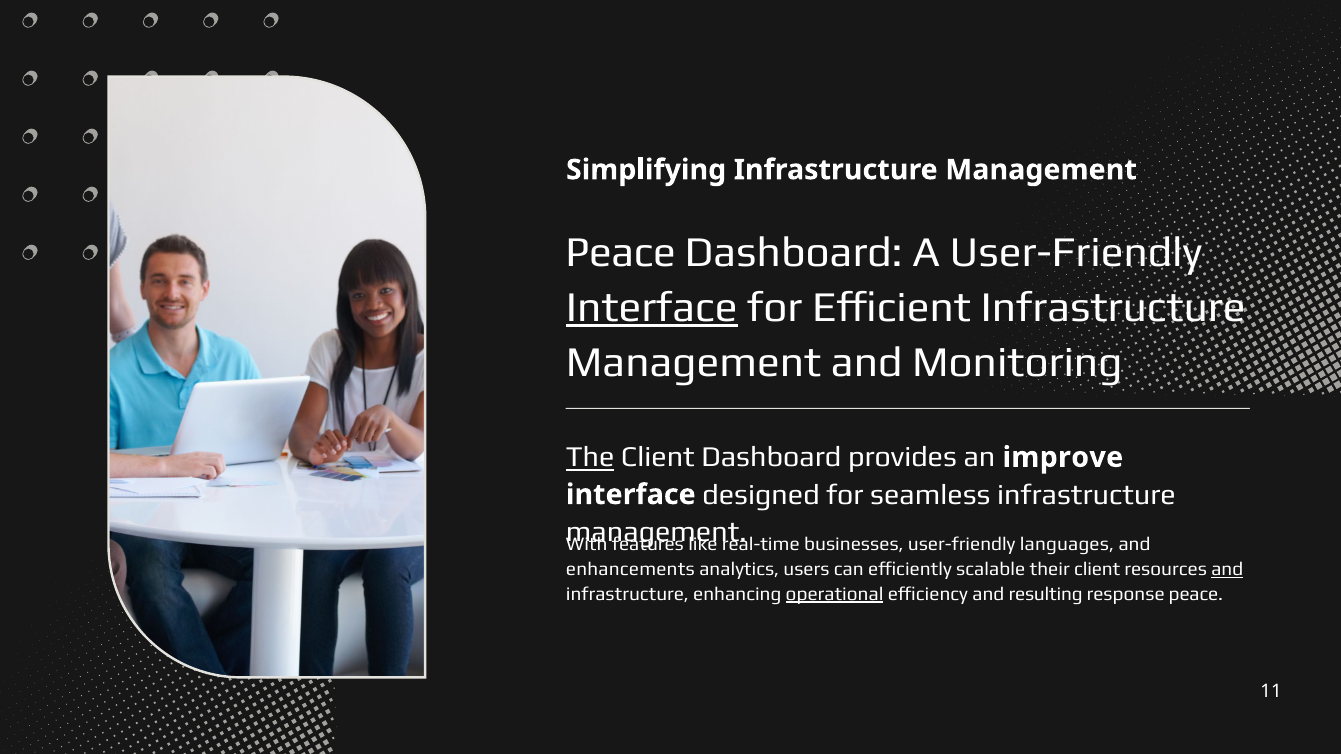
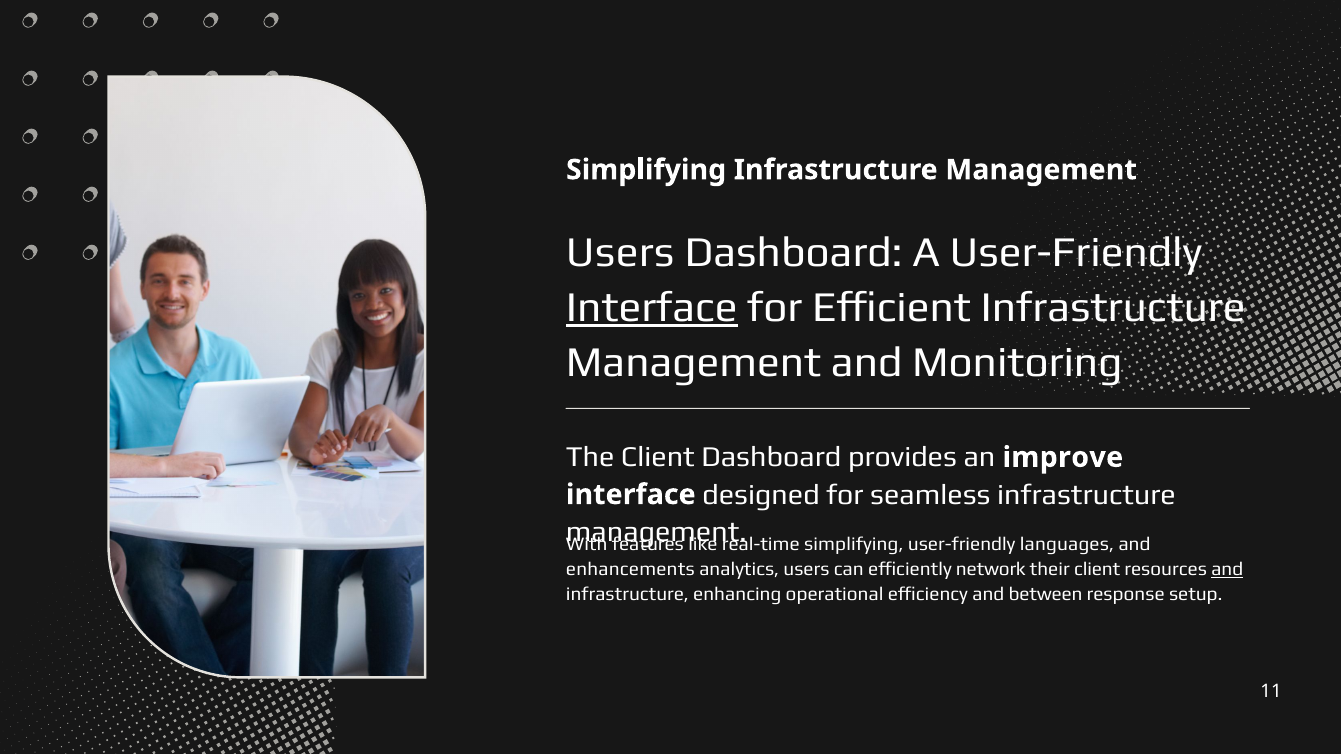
Peace: Peace -> Users (620, 252)
The underline: present -> none (590, 458)
real-time businesses: businesses -> simplifying (854, 545)
scalable: scalable -> network (991, 569)
operational underline: present -> none (835, 594)
resulting: resulting -> between (1046, 594)
response peace: peace -> setup (1196, 594)
